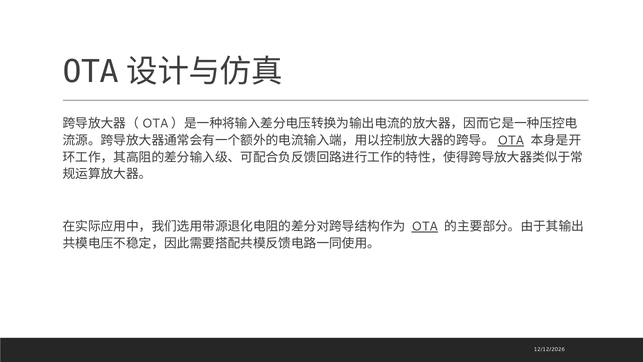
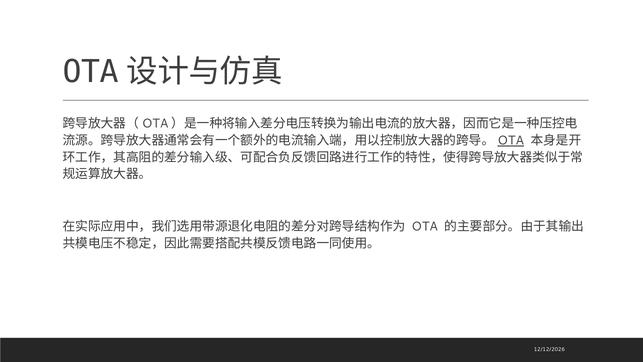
OTA underline: present -> none (425, 226)
